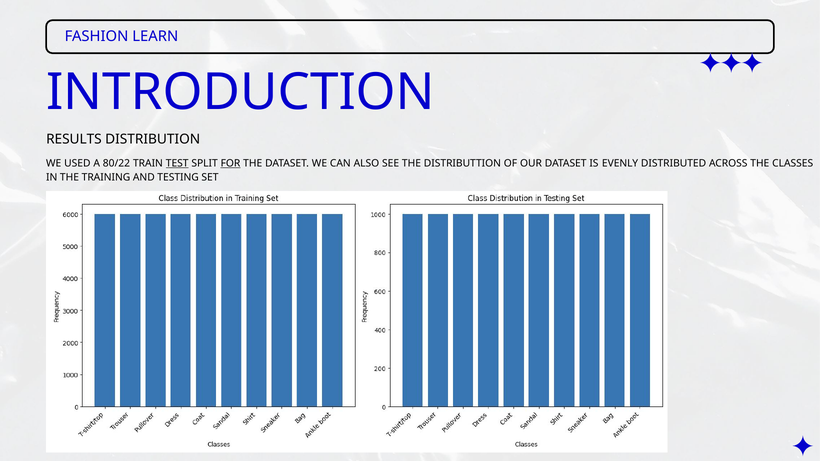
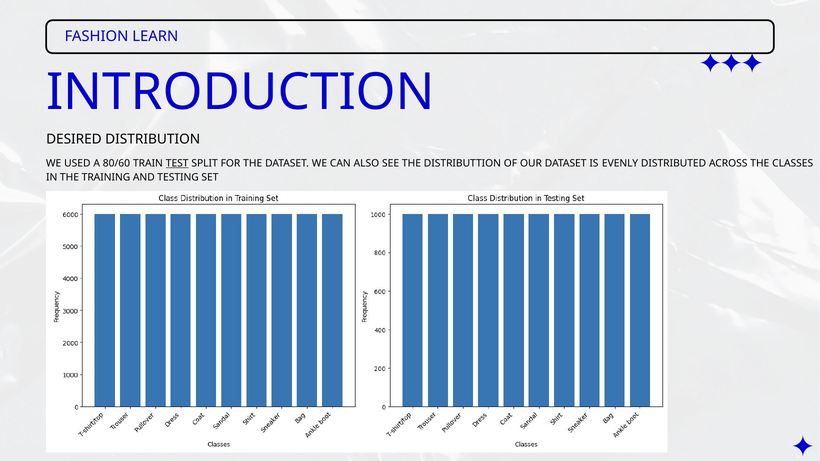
RESULTS: RESULTS -> DESIRED (74, 139)
80/22: 80/22 -> 80/60 (116, 163)
FOR underline: present -> none (231, 163)
